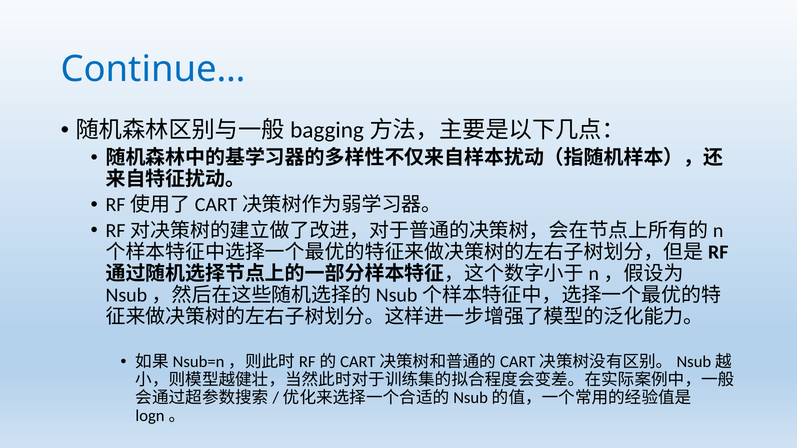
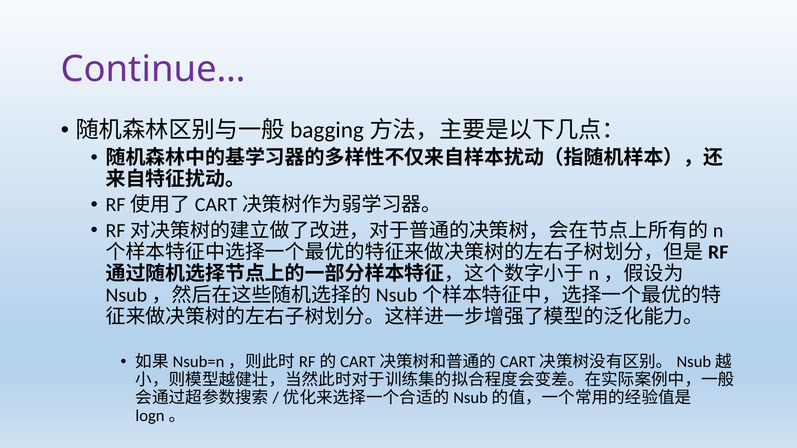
Continue… colour: blue -> purple (153, 69)
